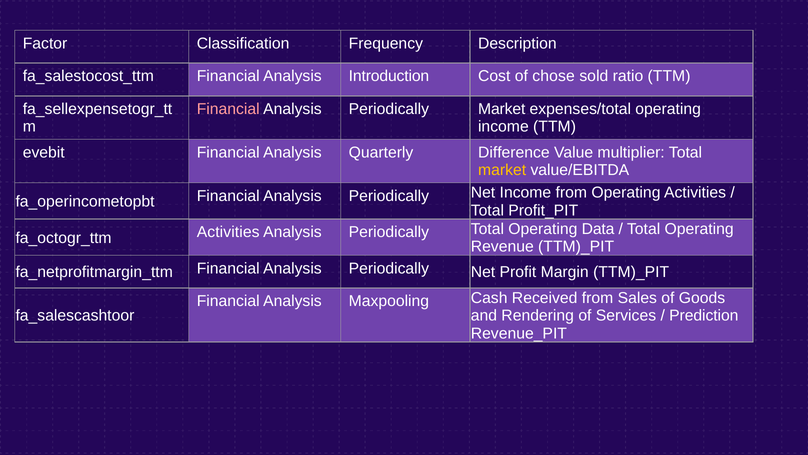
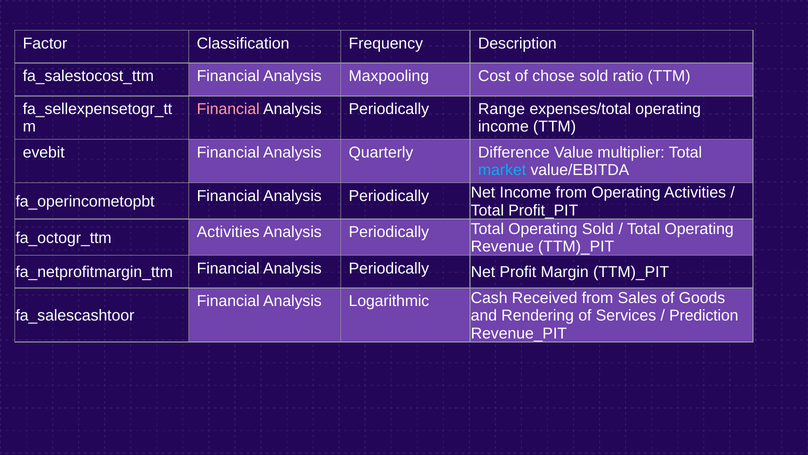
Introduction: Introduction -> Maxpooling (389, 76)
Periodically Market: Market -> Range (502, 109)
market colour: yellow -> light blue (502, 170)
Operating Data: Data -> Sold (598, 229)
Maxpooling: Maxpooling -> Logarithmic (389, 301)
